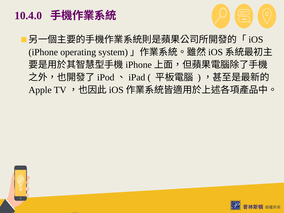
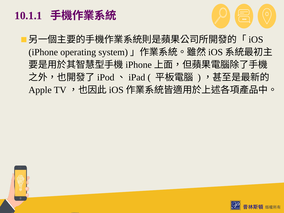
10.4.0: 10.4.0 -> 10.1.1 (28, 16)
